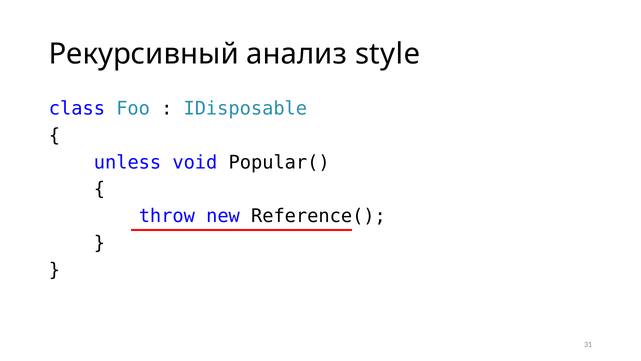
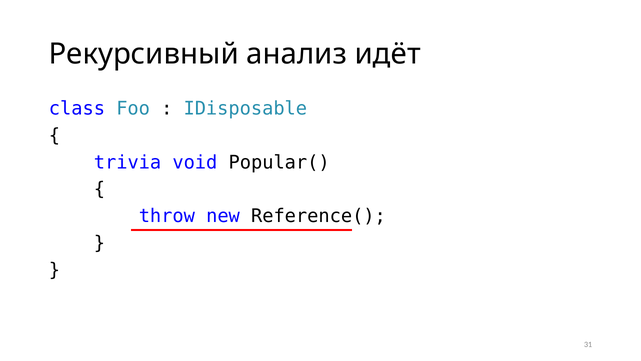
style: style -> идёт (388, 54)
unless: unless -> trivia (128, 162)
